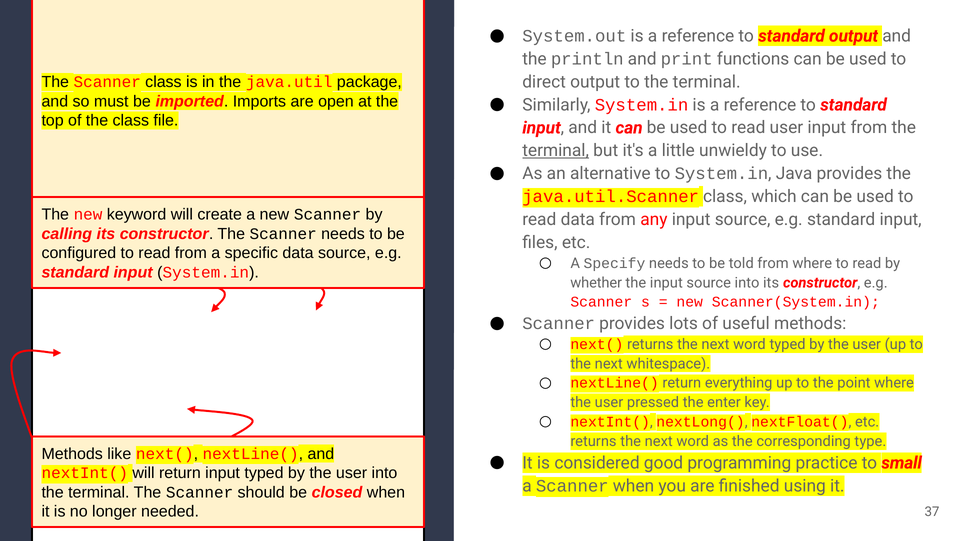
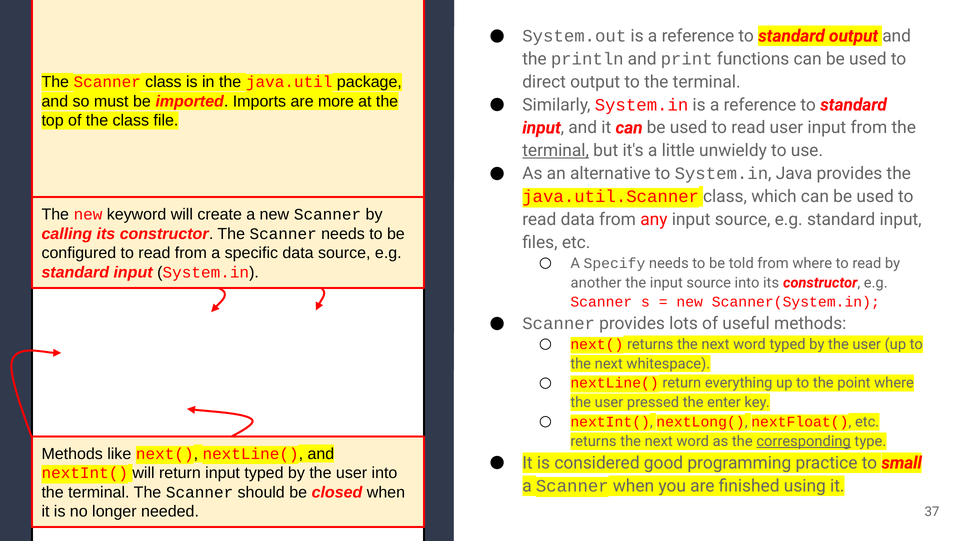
open: open -> more (336, 101)
whether: whether -> another (596, 283)
corresponding underline: none -> present (804, 441)
